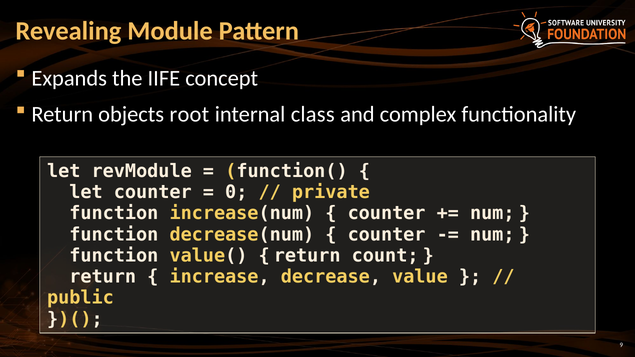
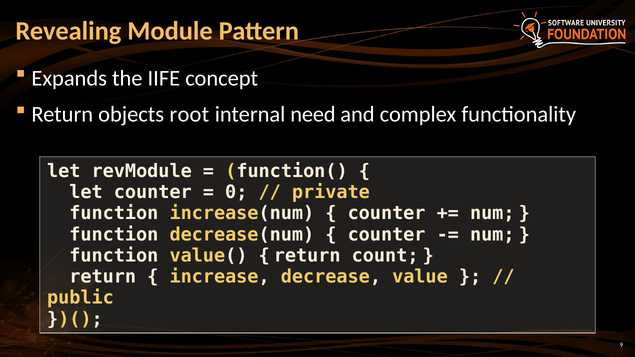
class: class -> need (313, 115)
